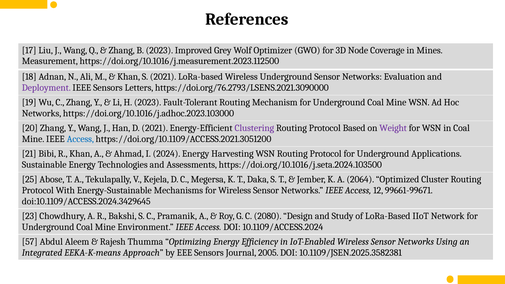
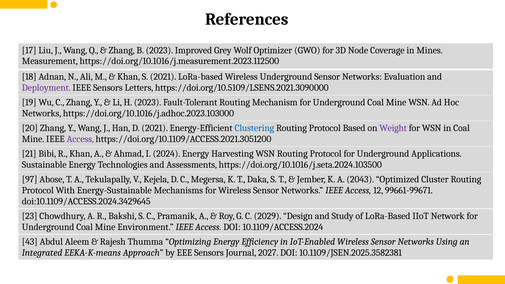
https://doi.org/76.2793/LSENS.2021.3090000: https://doi.org/76.2793/LSENS.2021.3090000 -> https://doi.org/10.5109/LSENS.2021.3090000 (242, 88)
Clustering colour: purple -> blue (254, 128)
Access colour: blue -> purple (80, 139)
25: 25 -> 97 (30, 179)
2064: 2064 -> 2043 (360, 179)
2080: 2080 -> 2029 (268, 216)
57: 57 -> 43 (30, 242)
2005: 2005 -> 2027 (268, 253)
